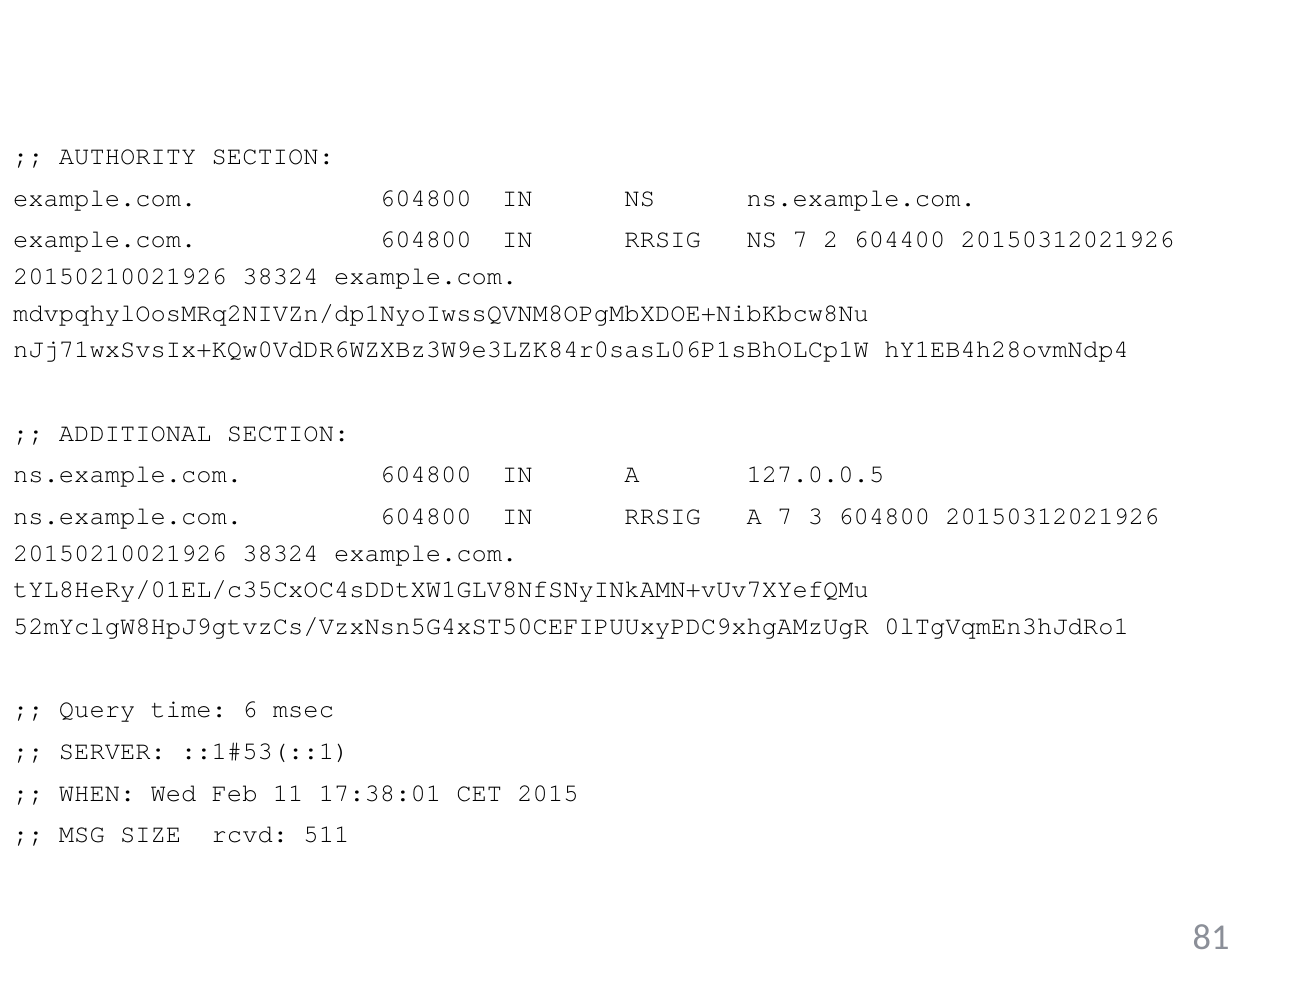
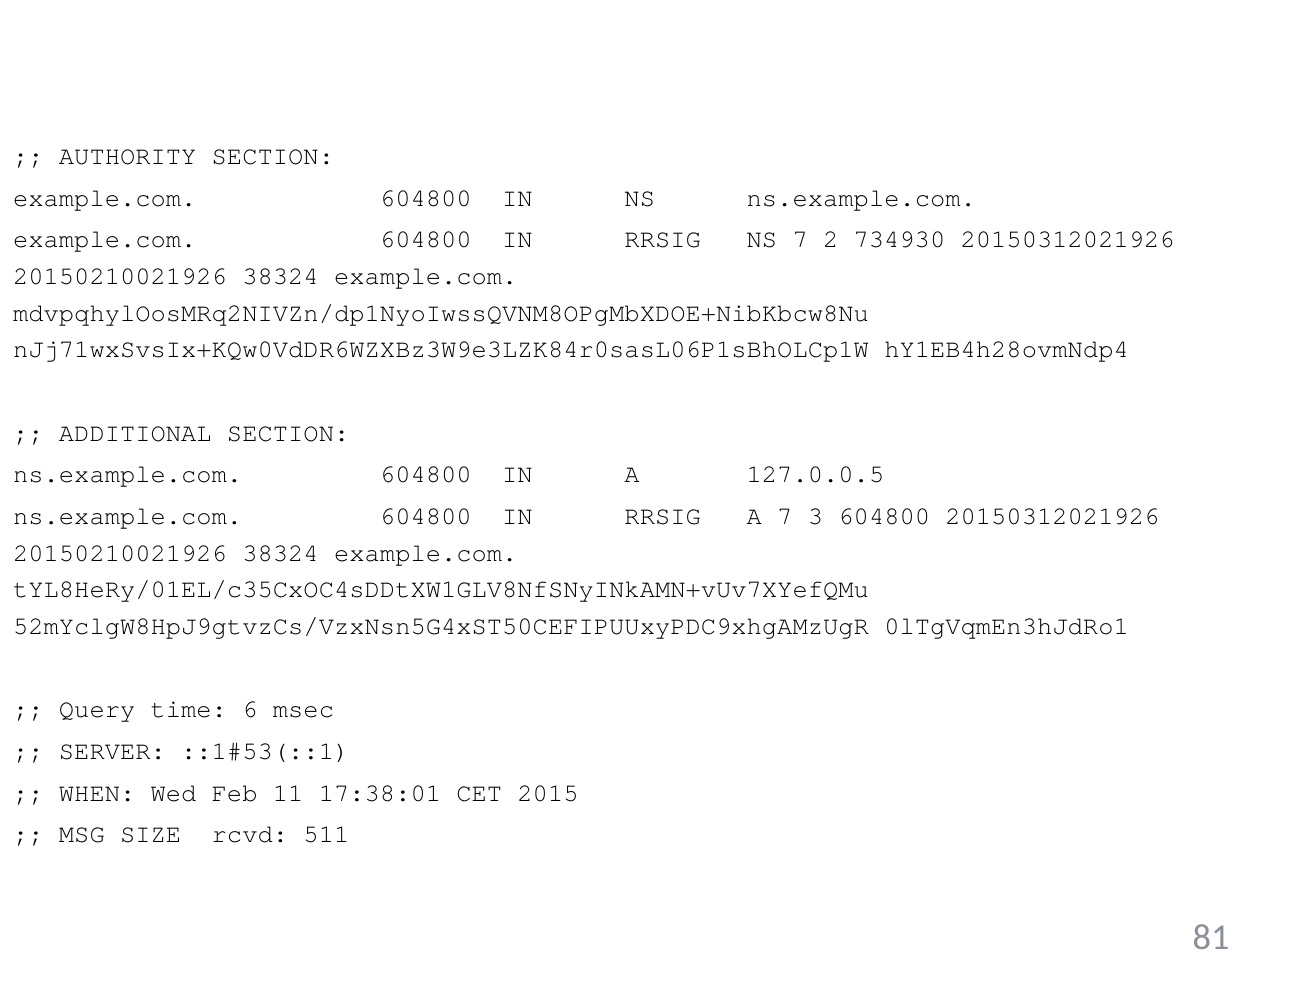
604400: 604400 -> 734930 (899, 239)
